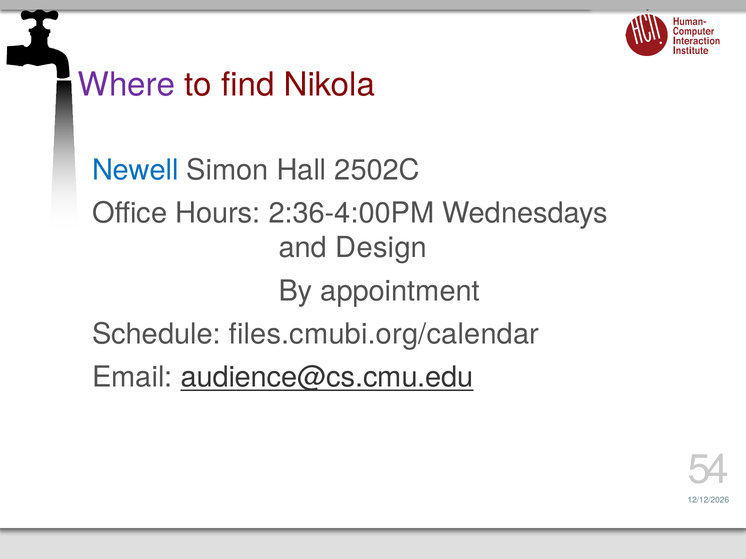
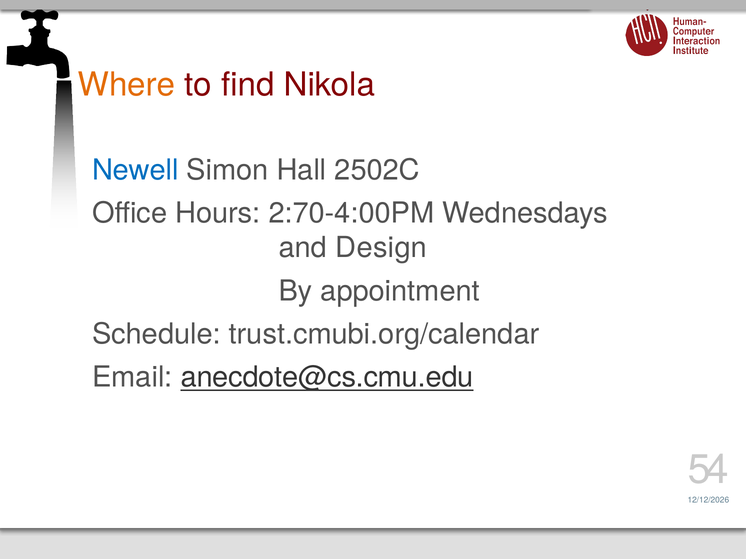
Where colour: purple -> orange (127, 85)
2:36-4:00PM: 2:36-4:00PM -> 2:70-4:00PM (351, 213)
files.cmubi.org/calendar: files.cmubi.org/calendar -> trust.cmubi.org/calendar (384, 334)
audience@cs.cmu.edu: audience@cs.cmu.edu -> anecdote@cs.cmu.edu (327, 377)
